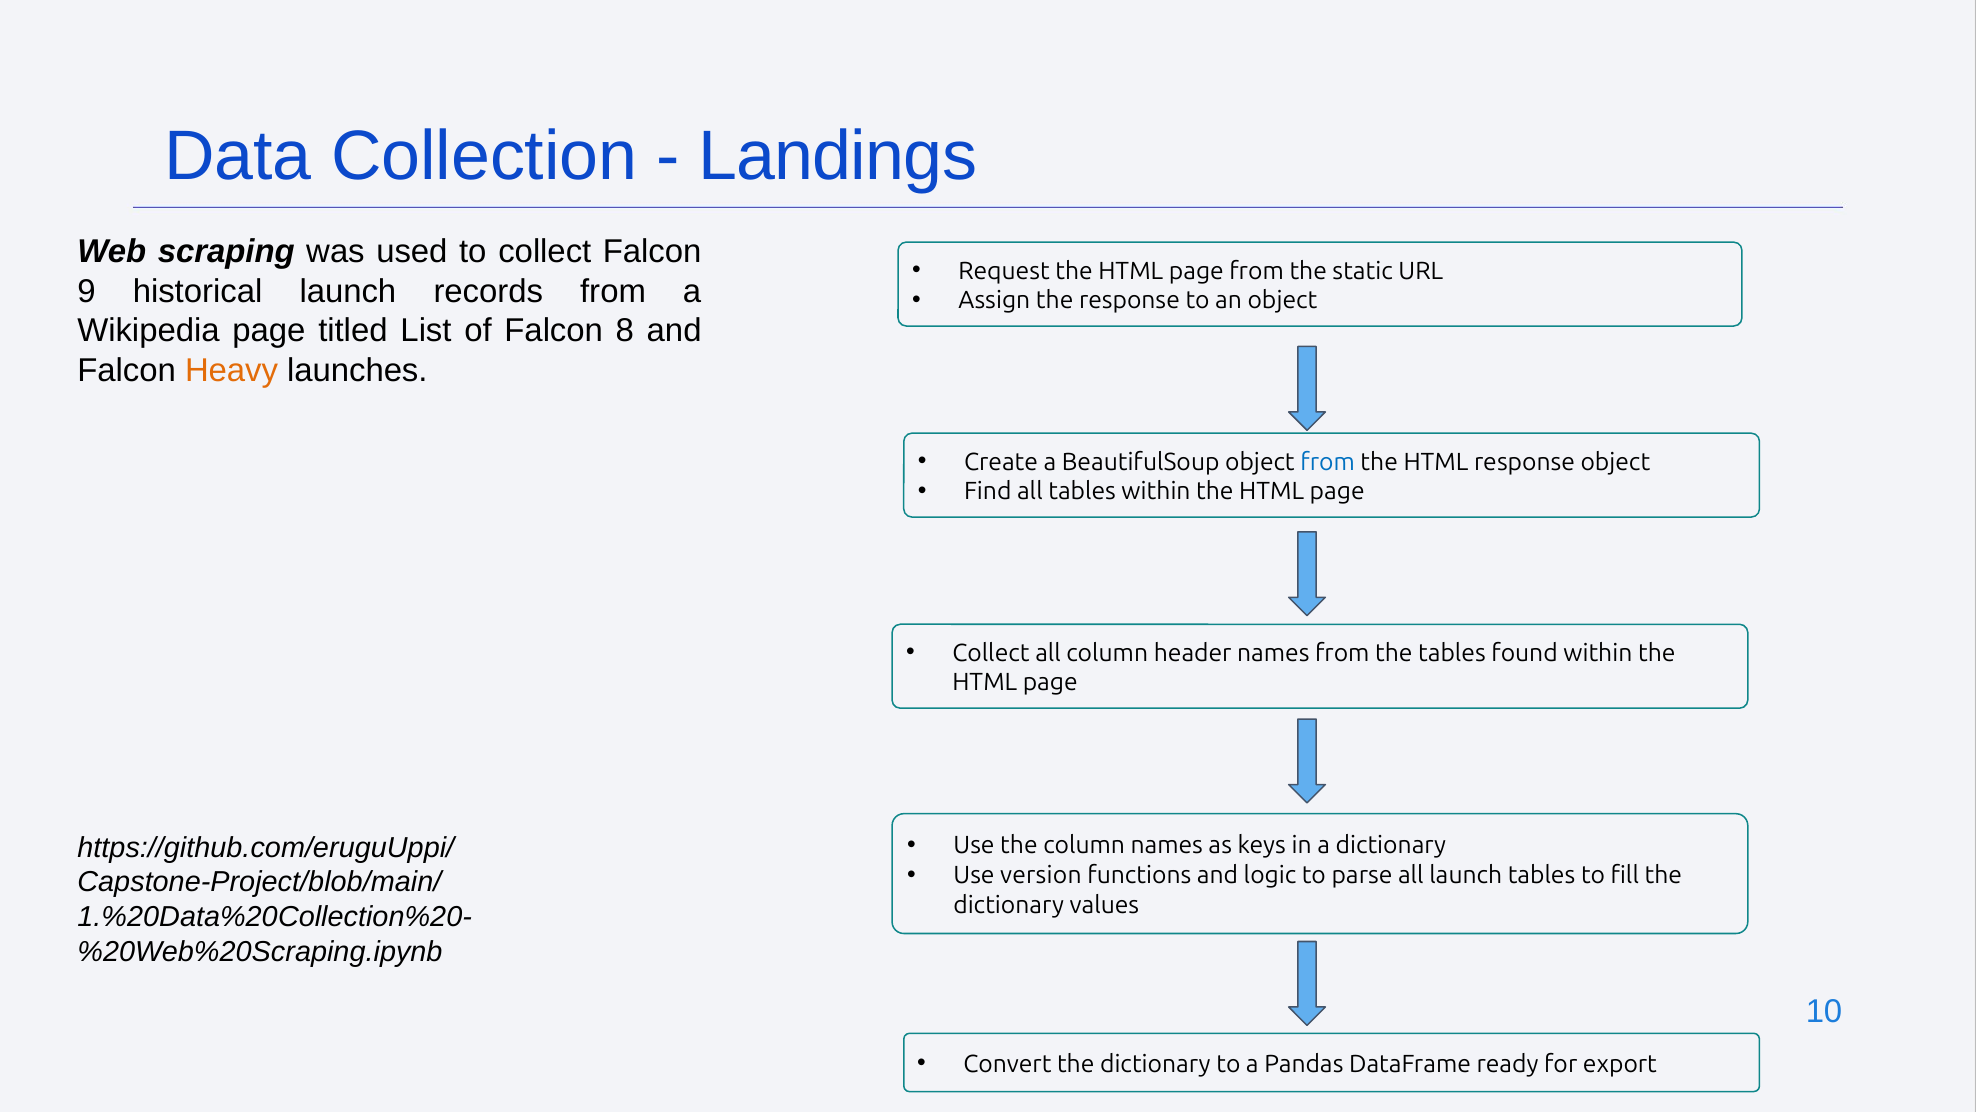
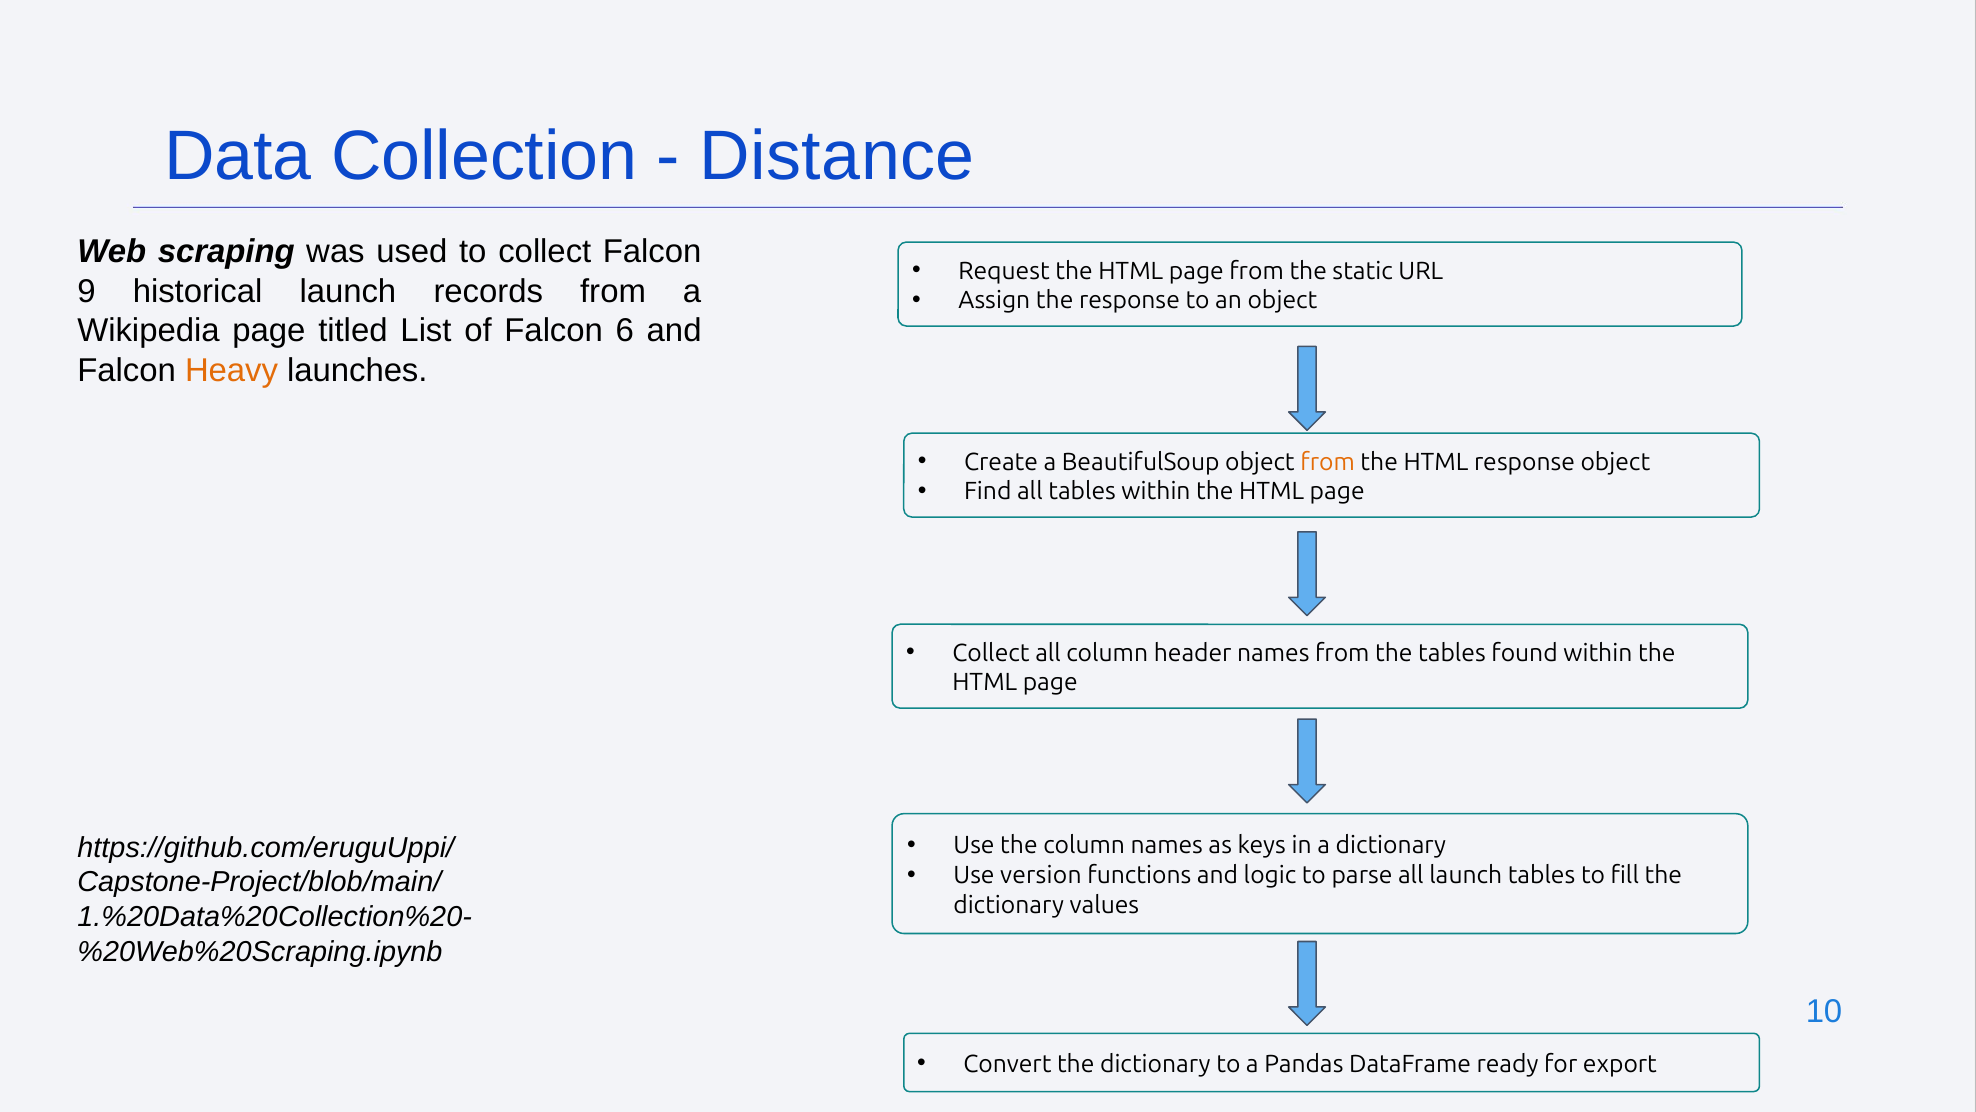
Landings: Landings -> Distance (837, 157)
8: 8 -> 6 (625, 331)
from colour: blue -> orange (1328, 462)
